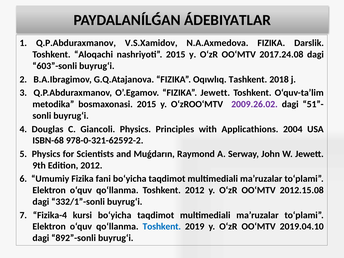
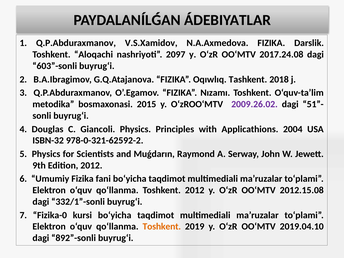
nashriyoti 2015: 2015 -> 2097 (176, 55)
FIZIKA Jewett: Jewett -> Nızamı (215, 93)
ISBN-68: ISBN-68 -> ISBN-32 (48, 141)
Fizika-4: Fizika-4 -> Fizika-0 (50, 215)
Toshkent colour: blue -> orange (162, 227)
